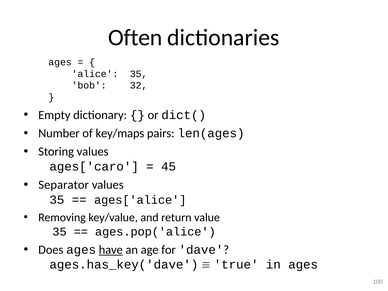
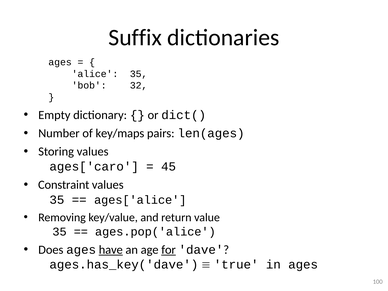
Often: Often -> Suffix (135, 38)
Separator: Separator -> Constraint (64, 185)
for underline: none -> present (169, 250)
